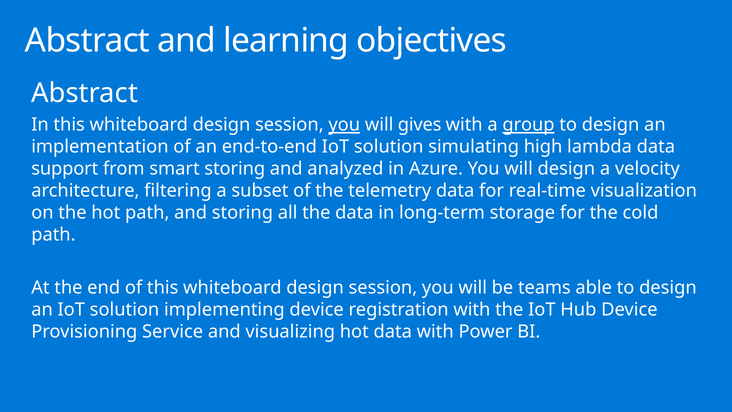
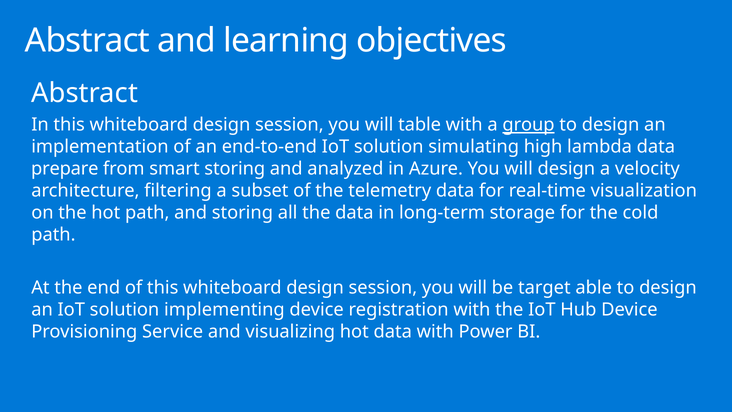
you underline: present -> none (344, 125)
gives: gives -> table (420, 125)
support: support -> prepare (65, 169)
teams: teams -> target (544, 288)
